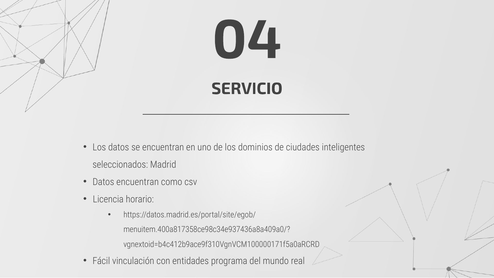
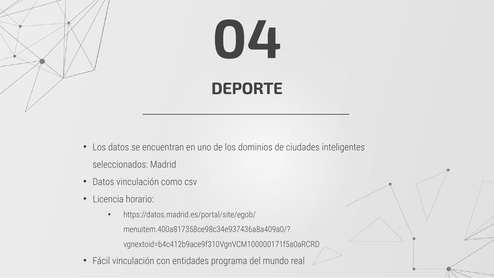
SERVICIO: SERVICIO -> DEPORTE (247, 89)
Datos encuentran: encuentran -> vinculación (138, 182)
